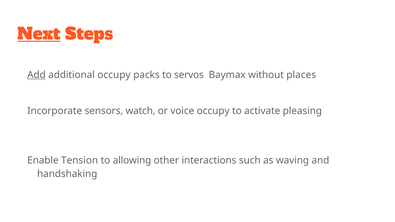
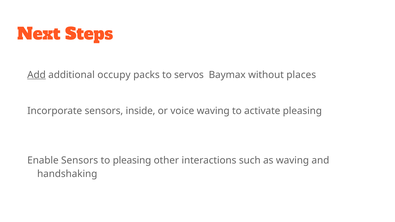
Next underline: present -> none (39, 34)
watch: watch -> inside (141, 111)
voice occupy: occupy -> waving (213, 111)
Enable Tension: Tension -> Sensors (80, 160)
to allowing: allowing -> pleasing (132, 160)
